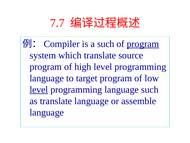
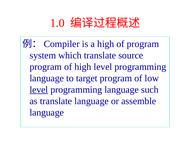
7.7: 7.7 -> 1.0 (57, 23)
a such: such -> high (106, 44)
program underline: present -> none (143, 44)
